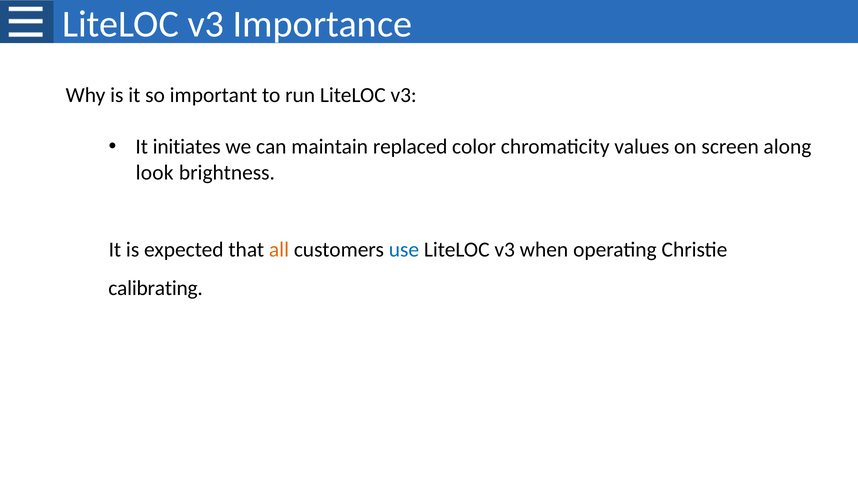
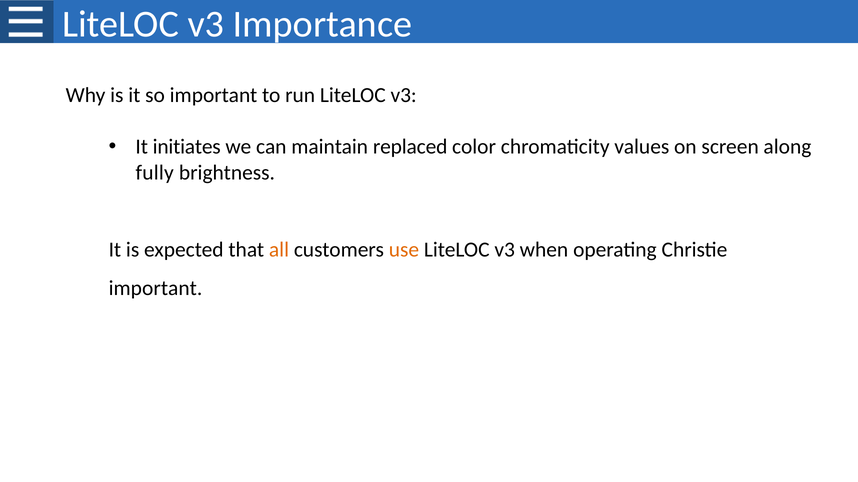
look: look -> fully (155, 173)
use colour: blue -> orange (404, 250)
calibrating: calibrating -> important (155, 289)
